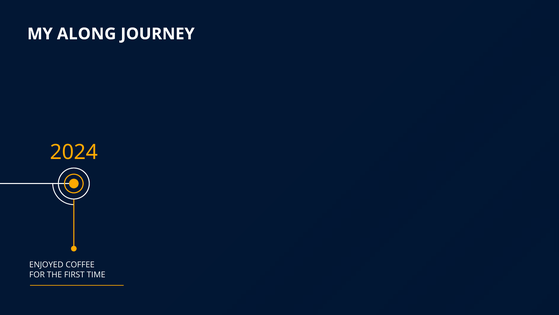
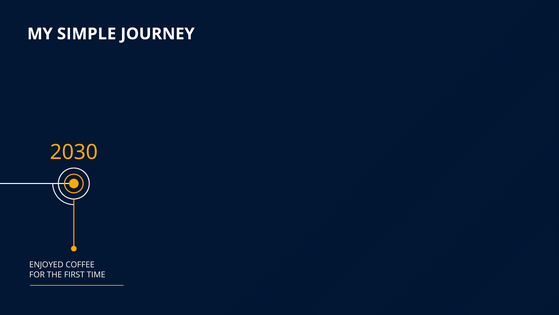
ALONG: ALONG -> SIMPLE (87, 34)
2024: 2024 -> 2030 (74, 152)
